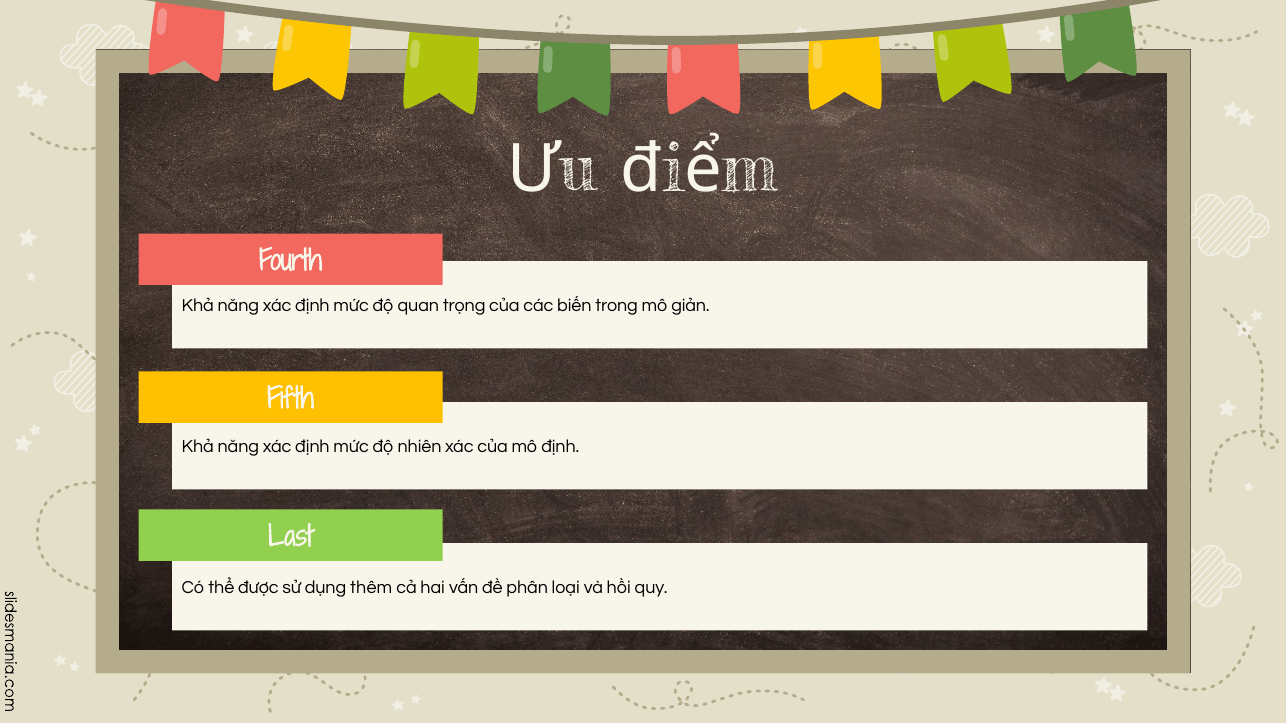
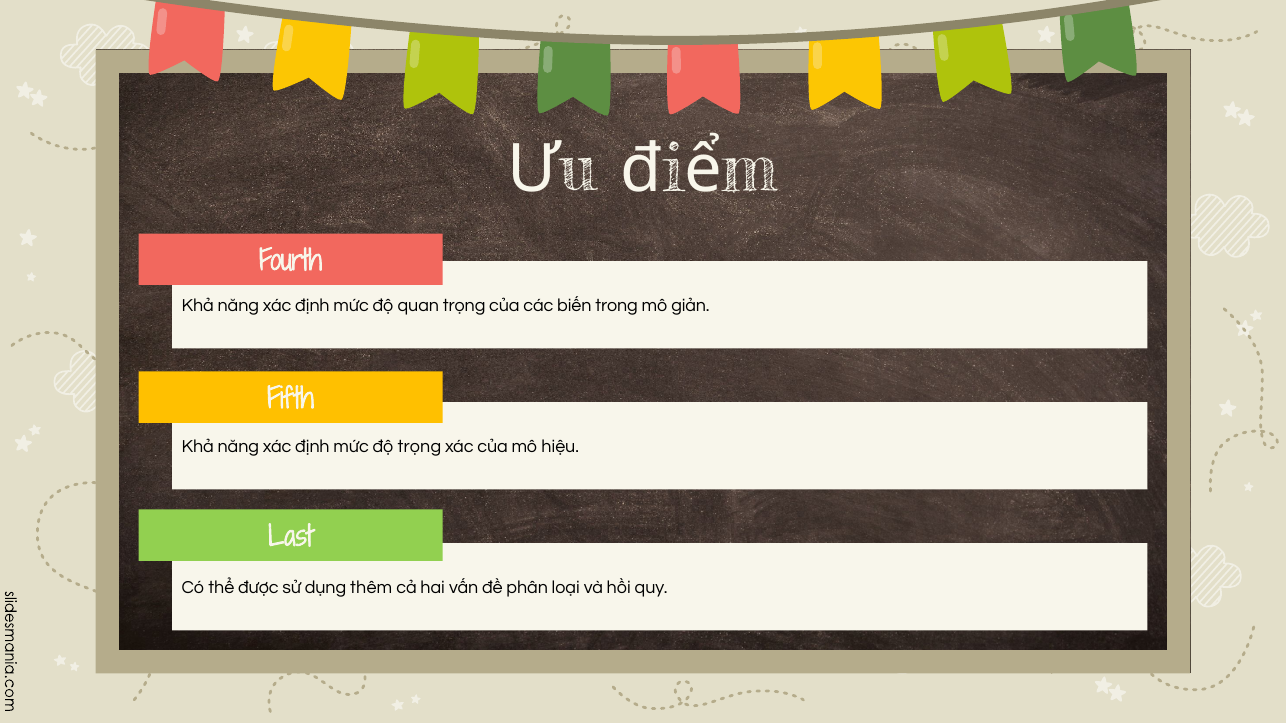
độ nhiên: nhiên -> trọng (419, 447)
mô định: định -> hiệu (560, 447)
